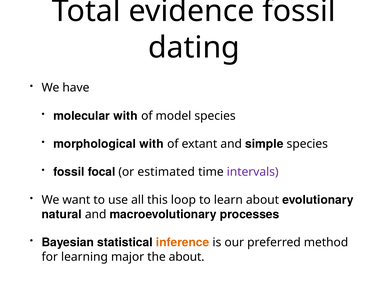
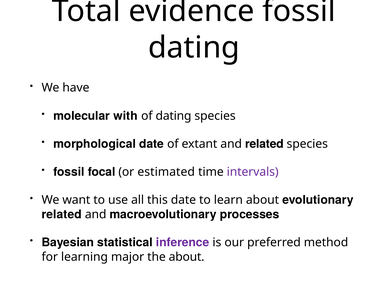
of model: model -> dating (174, 116)
morphological with: with -> date (152, 144)
and simple: simple -> related (264, 144)
this loop: loop -> date (183, 200)
natural: natural -> related (62, 214)
inference colour: orange -> purple (183, 242)
